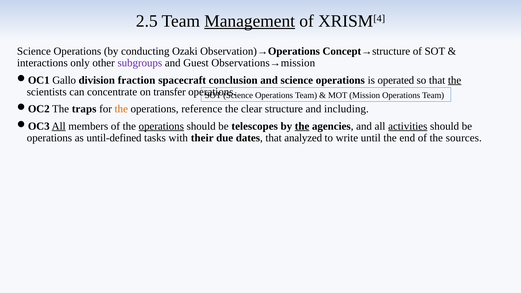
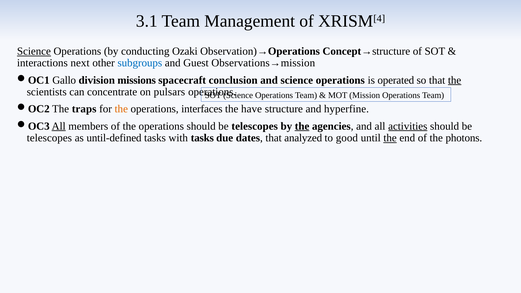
2.5: 2.5 -> 3.1 (147, 21)
Management underline: present -> none (250, 21)
Science underline: none -> present (34, 51)
only: only -> next (80, 63)
subgroups colour: purple -> blue (140, 63)
fraction: fraction -> missions (137, 80)
transfer: transfer -> pulsars (169, 92)
reference: reference -> interfaces (202, 109)
clear: clear -> have (252, 109)
including: including -> hyperfine (346, 109)
operations underline: present -> none (161, 126)
operations: operations -> telescopes (49, 138)
with their: their -> tasks (202, 138)
write: write -> good (347, 138)
the underline: none -> present (390, 138)
sources: sources -> photons (464, 138)
